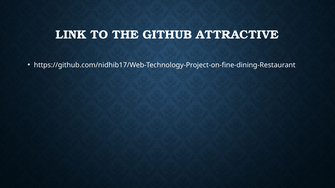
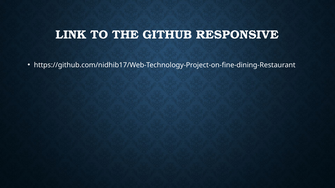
ATTRACTIVE: ATTRACTIVE -> RESPONSIVE (237, 35)
